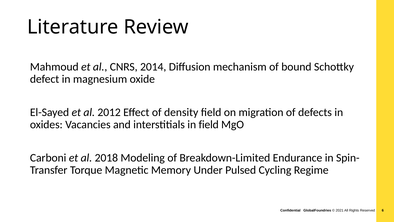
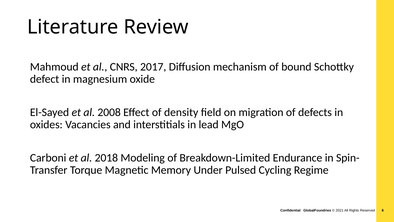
2014: 2014 -> 2017 (153, 67)
2012: 2012 -> 2008 (109, 112)
in field: field -> lead (209, 124)
